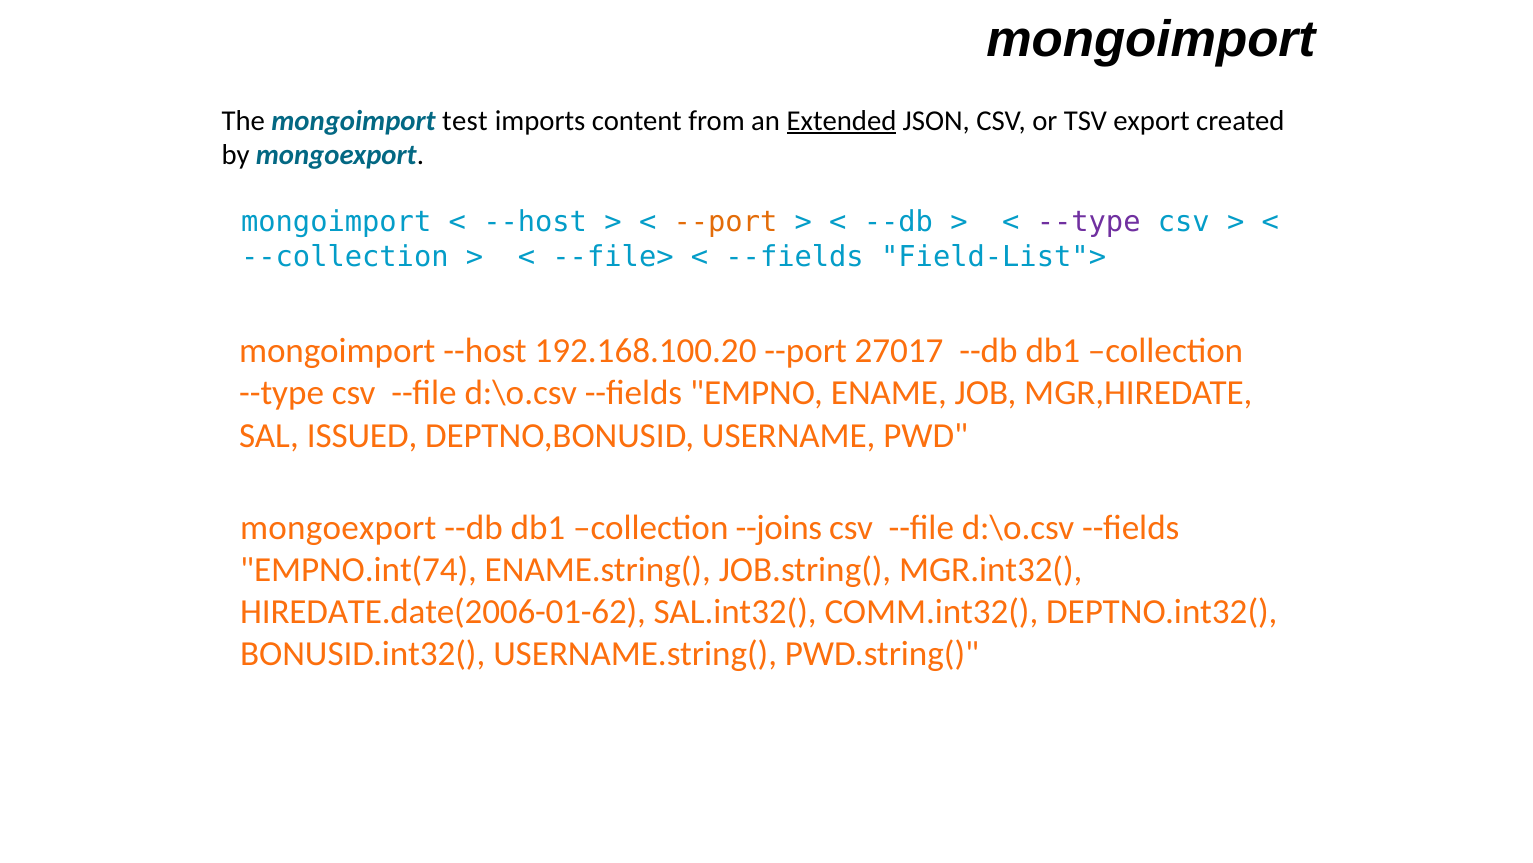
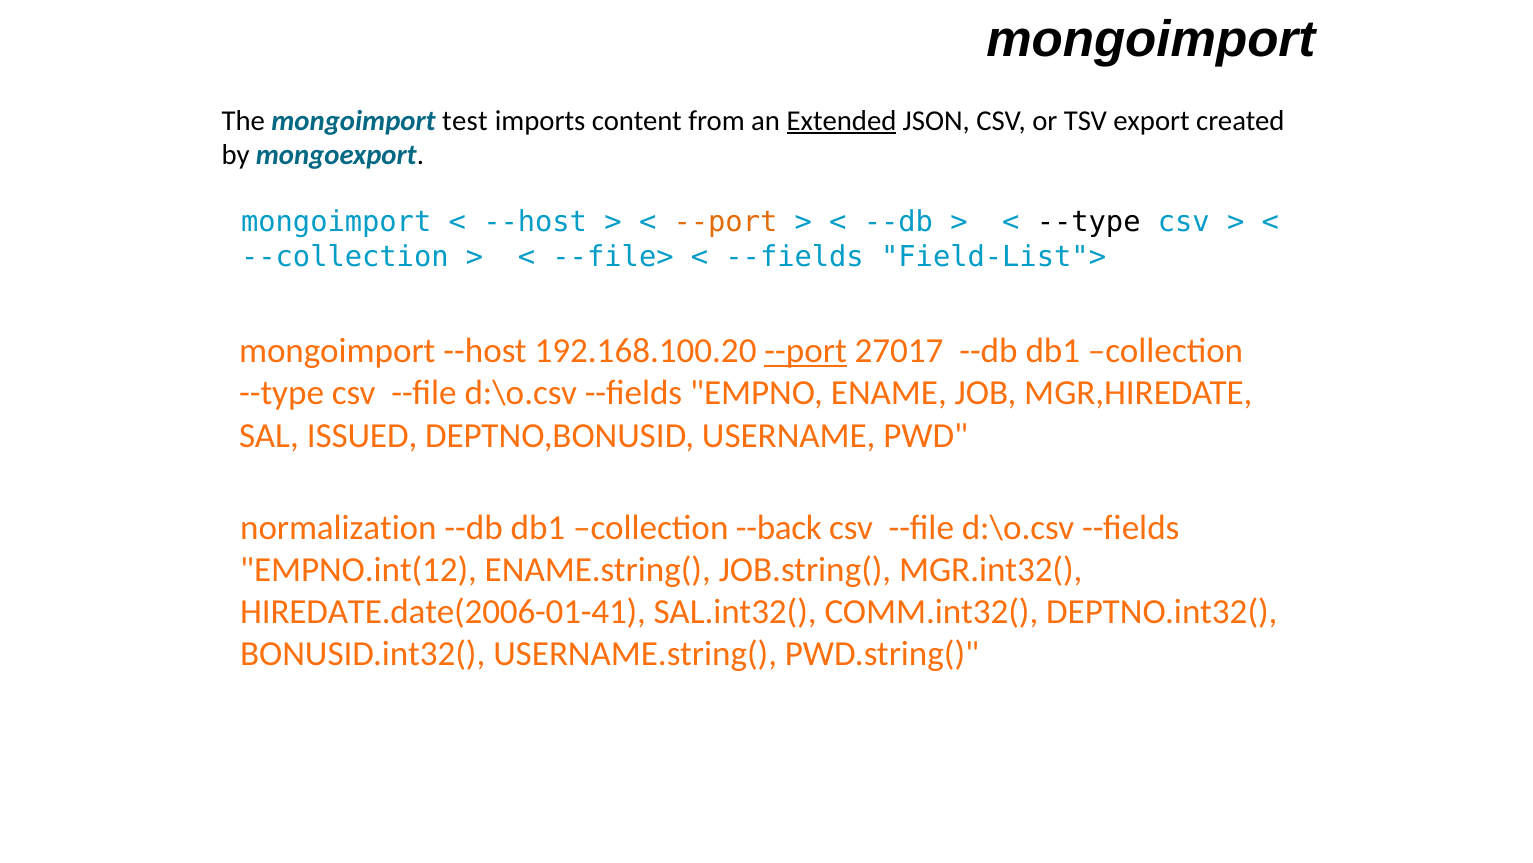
--type colour: purple -> black (1089, 222)
--port underline: none -> present (806, 351)
mongoexport: mongoexport -> normalization (338, 527)
--joins: --joins -> --back (779, 527)
EMPNO.int(74: EMPNO.int(74 -> EMPNO.int(12 (359, 570)
HIREDATE.date(2006-01-62: HIREDATE.date(2006-01-62 -> HIREDATE.date(2006-01-41 (443, 612)
